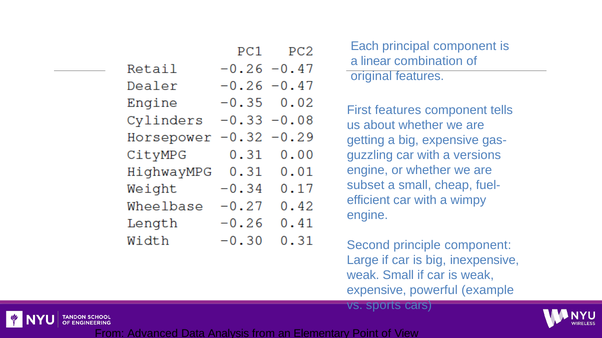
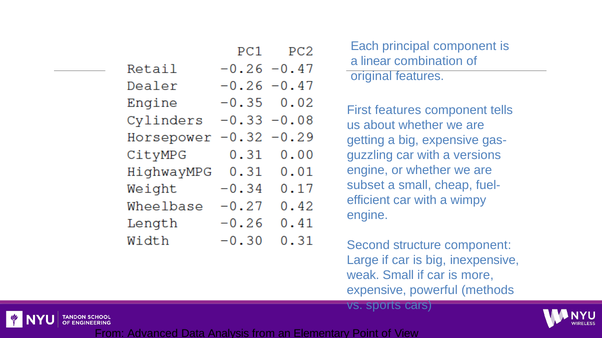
principle: principle -> structure (417, 246)
is weak: weak -> more (477, 276)
example: example -> methods (488, 291)
